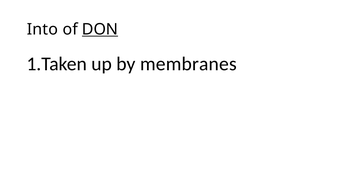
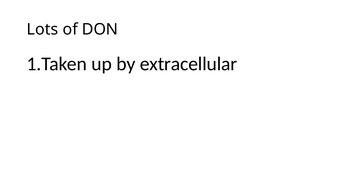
Into: Into -> Lots (42, 29)
DON underline: present -> none (100, 29)
membranes: membranes -> extracellular (189, 64)
